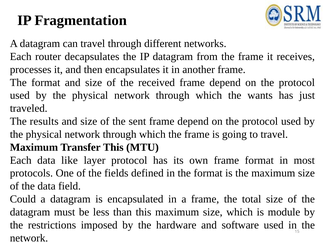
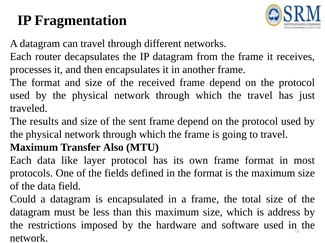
the wants: wants -> travel (260, 96)
Transfer This: This -> Also (113, 148)
module: module -> address (284, 213)
